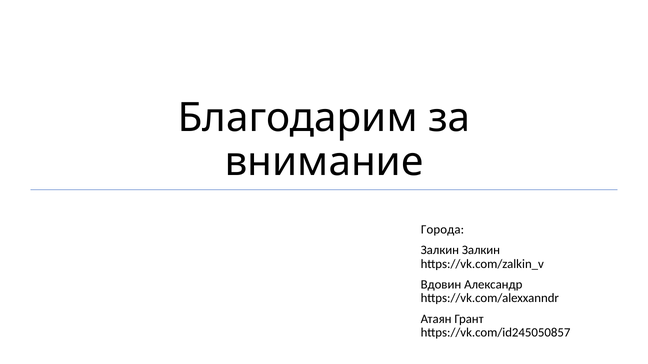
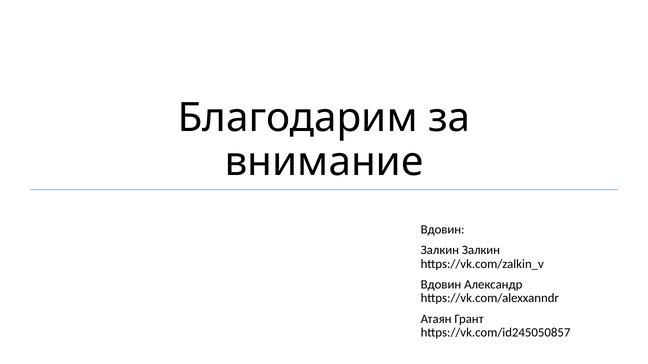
Города: Города -> Вдовин (443, 230)
